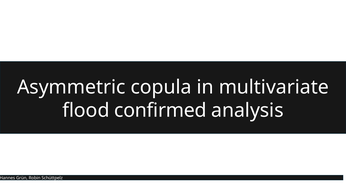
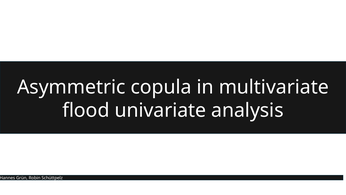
confirmed: confirmed -> univariate (160, 110)
